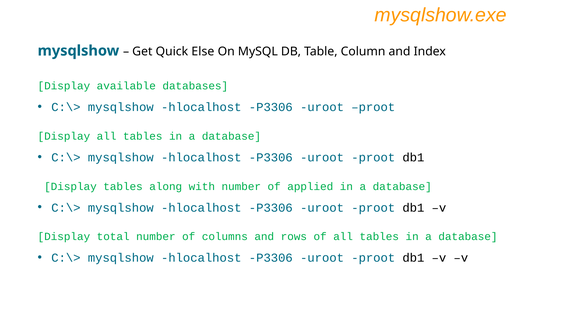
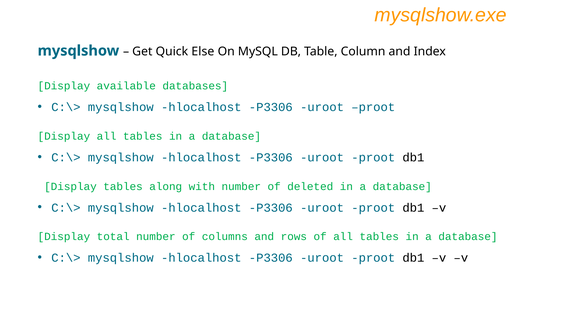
applied: applied -> deleted (310, 187)
